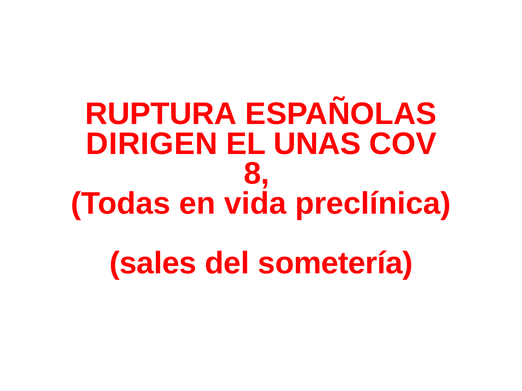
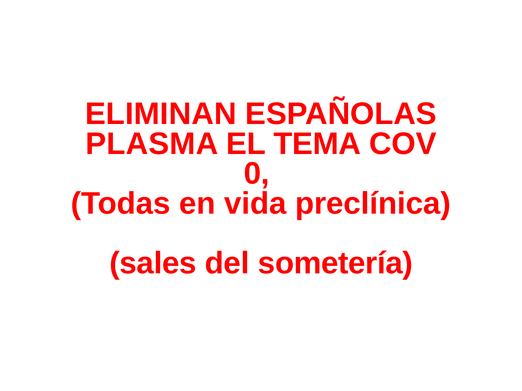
RUPTURA: RUPTURA -> ELIMINAN (161, 114)
DIRIGEN: DIRIGEN -> PLASMA (152, 144)
UNAS: UNAS -> TEMA (317, 144)
8: 8 -> 0 (257, 174)
